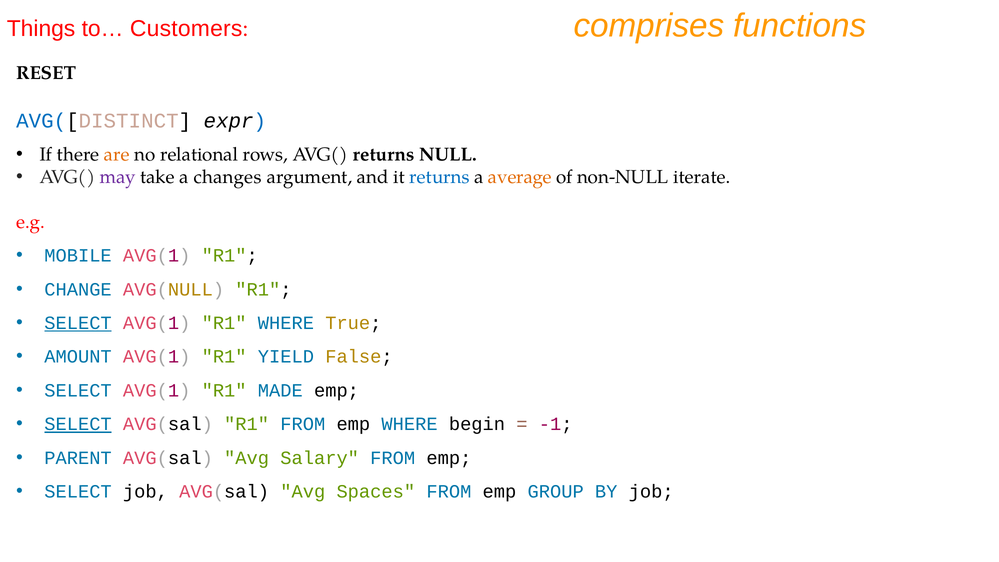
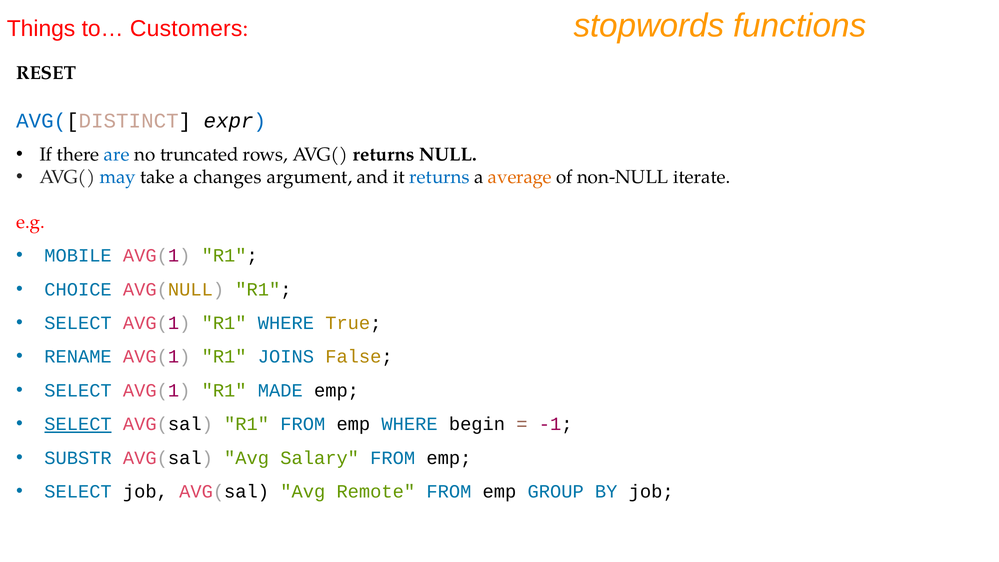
comprises: comprises -> stopwords (649, 26)
are colour: orange -> blue (117, 154)
relational: relational -> truncated (199, 154)
may colour: purple -> blue (118, 177)
CHANGE: CHANGE -> CHOICE (78, 289)
SELECT underline: present -> none (78, 323)
AMOUNT: AMOUNT -> RENAME (78, 357)
YIELD: YIELD -> JOINS (286, 357)
PARENT: PARENT -> SUBSTR (78, 458)
Spaces: Spaces -> Remote (376, 492)
